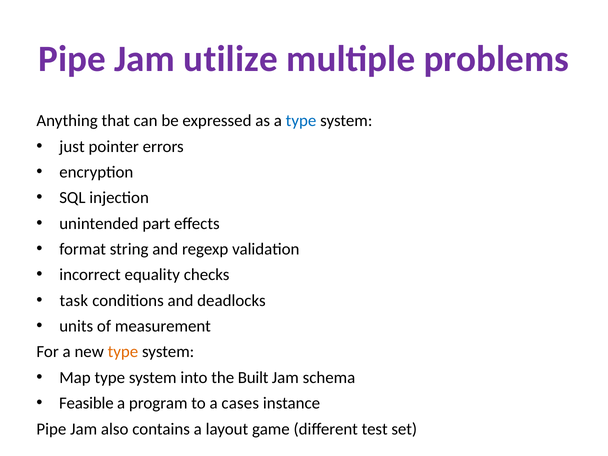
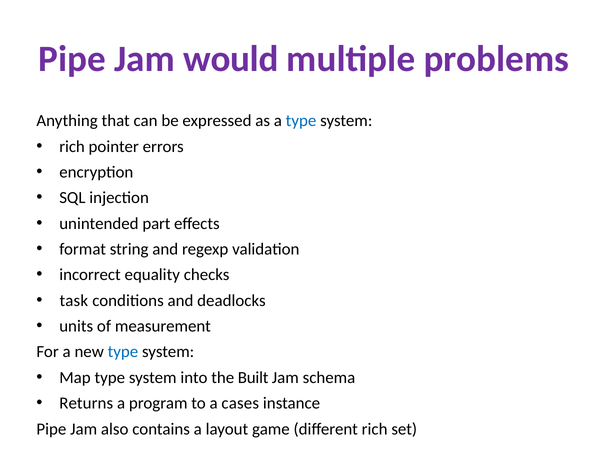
utilize: utilize -> would (231, 59)
just: just -> rich (72, 146)
type colour: orange -> blue (123, 352)
Feasible: Feasible -> Returns (86, 403)
different test: test -> rich (375, 429)
